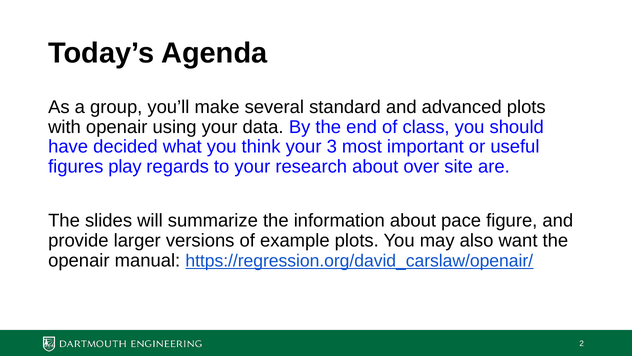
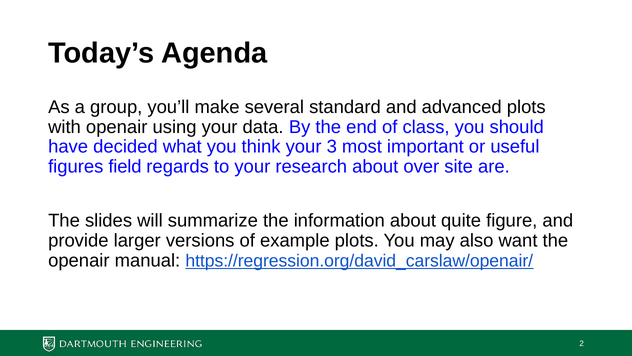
play: play -> field (125, 167)
pace: pace -> quite (461, 220)
